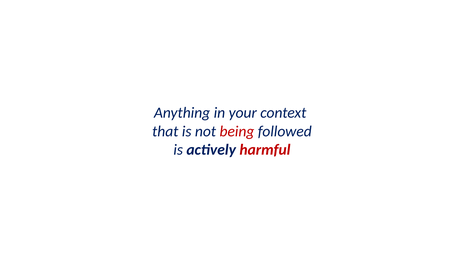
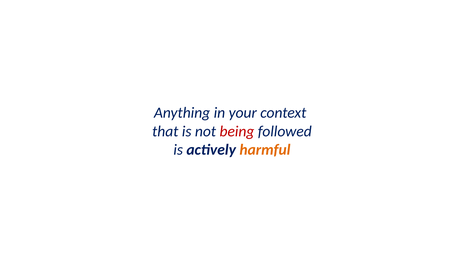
harmful colour: red -> orange (265, 150)
